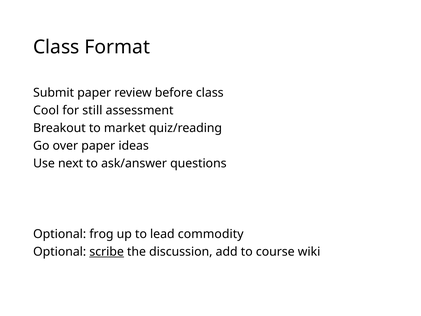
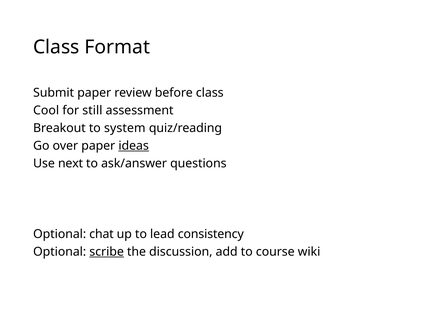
market: market -> system (125, 128)
ideas underline: none -> present (134, 146)
frog: frog -> chat (102, 234)
commodity: commodity -> consistency (211, 234)
